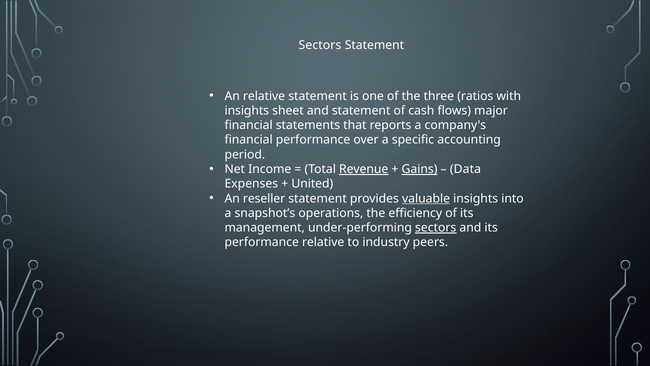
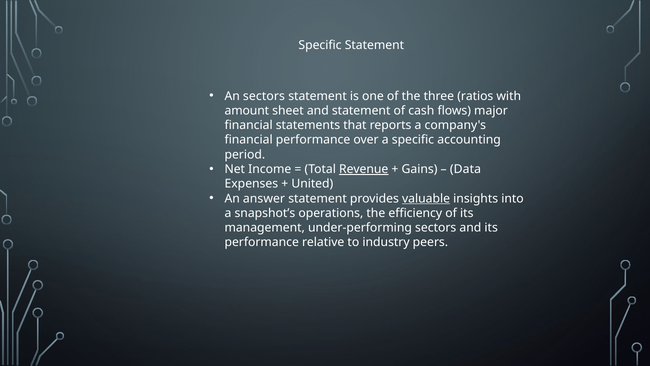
Sectors: Sectors -> Specific (320, 45)
An relative: relative -> sectors (264, 96)
insights: insights -> amount (247, 111)
Gains underline: present -> none (419, 169)
reseller: reseller -> answer (264, 198)
sectors underline: present -> none (436, 228)
